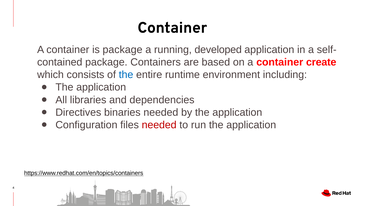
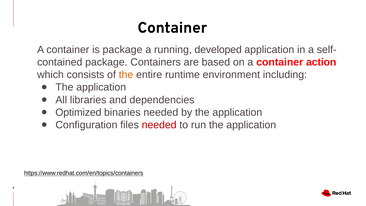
create: create -> action (321, 62)
the colour: blue -> orange (126, 75)
Directives: Directives -> Optimized (78, 112)
